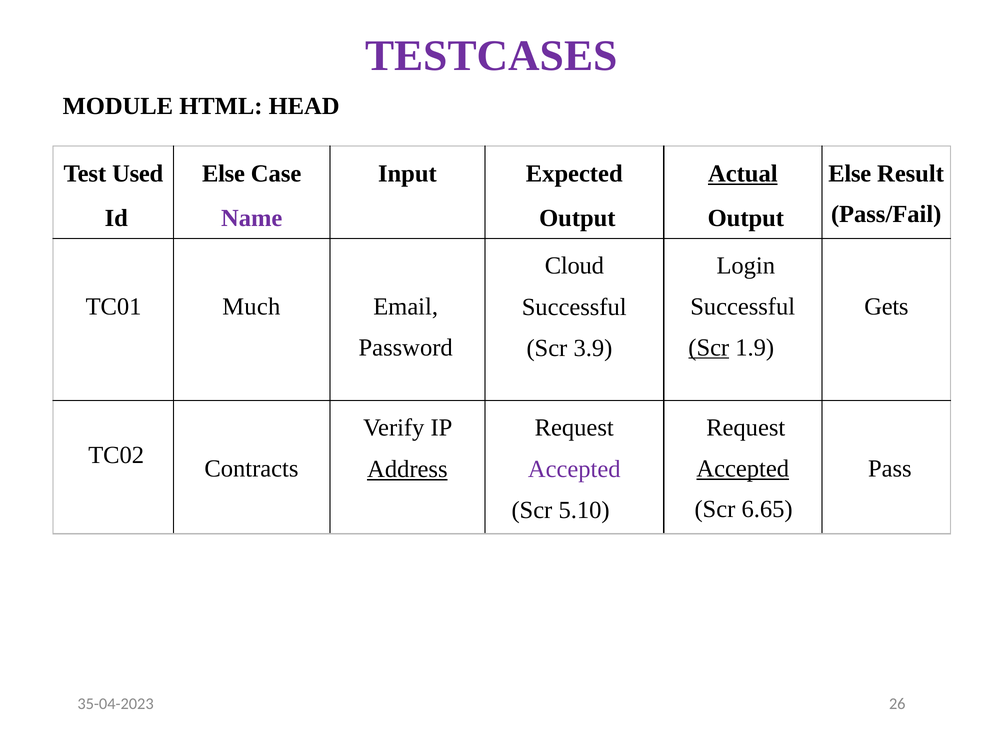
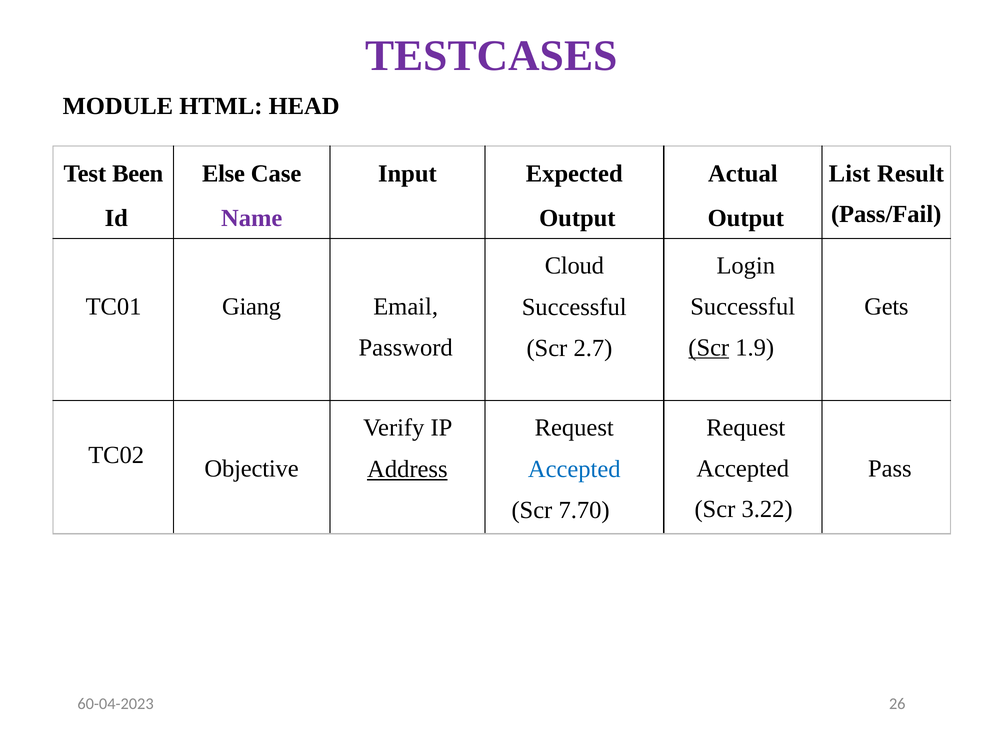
Used: Used -> Been (138, 174)
Actual underline: present -> none (743, 174)
Else: Else -> List (850, 174)
Much: Much -> Giang (252, 307)
3.9: 3.9 -> 2.7 (593, 348)
Contracts: Contracts -> Objective (252, 469)
Accepted underline: present -> none (743, 469)
Accepted colour: purple -> blue (574, 469)
6.65: 6.65 -> 3.22 (767, 510)
5.10: 5.10 -> 7.70 (584, 510)
35-04-2023: 35-04-2023 -> 60-04-2023 (116, 704)
